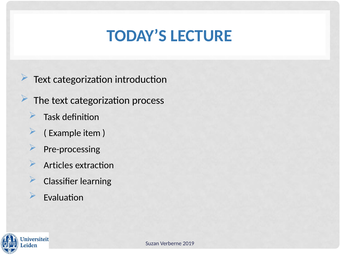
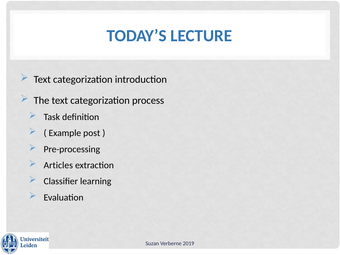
item: item -> post (92, 133)
